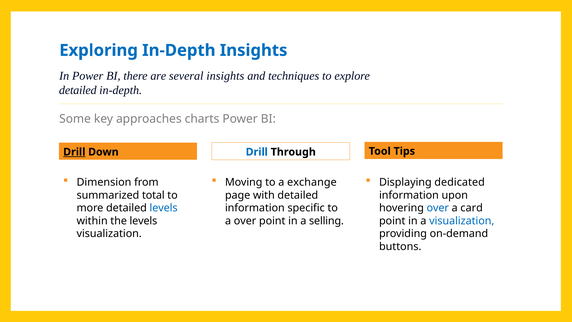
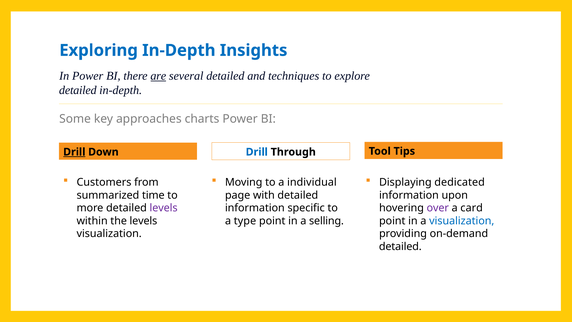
are underline: none -> present (158, 76)
several insights: insights -> detailed (225, 76)
Dimension: Dimension -> Customers (104, 182)
exchange: exchange -> individual (312, 182)
total: total -> time (153, 195)
levels colour: blue -> purple (164, 208)
over colour: blue -> purple (438, 208)
a over: over -> type (245, 221)
buttons: buttons -> detailed (400, 246)
